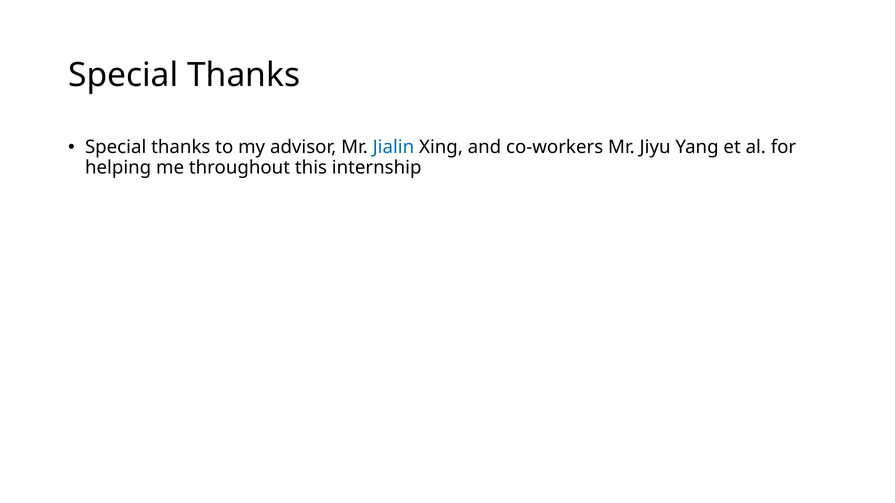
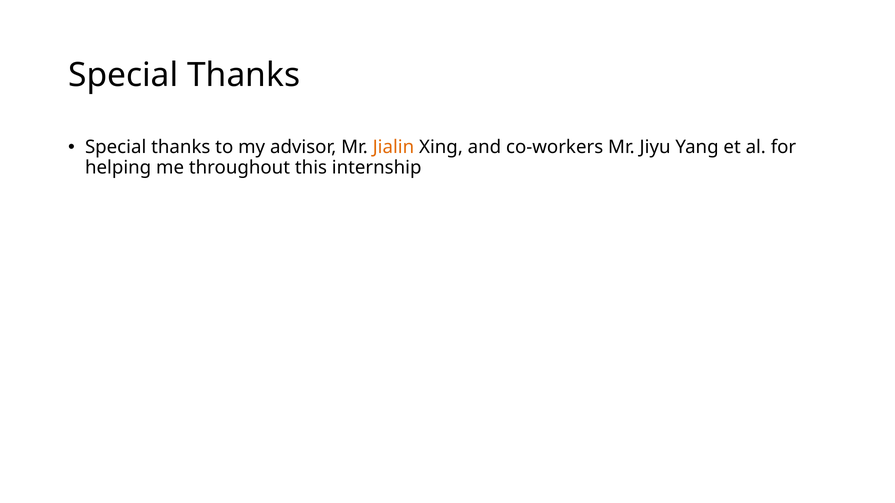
Jialin colour: blue -> orange (393, 147)
